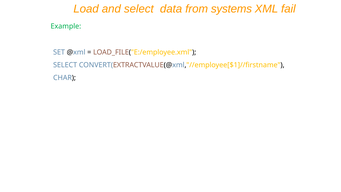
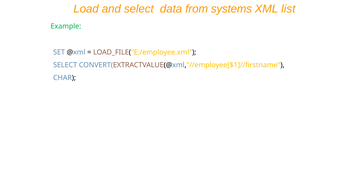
fail: fail -> list (288, 9)
